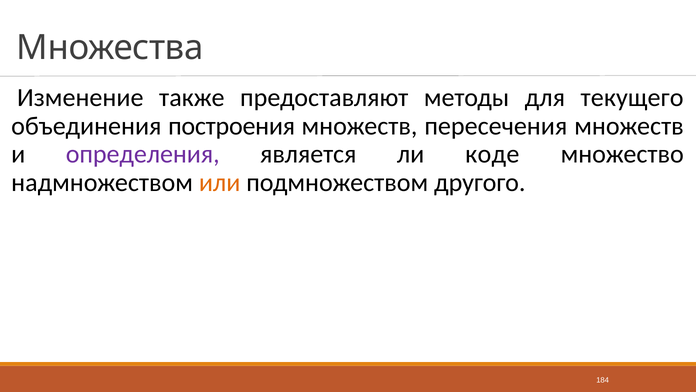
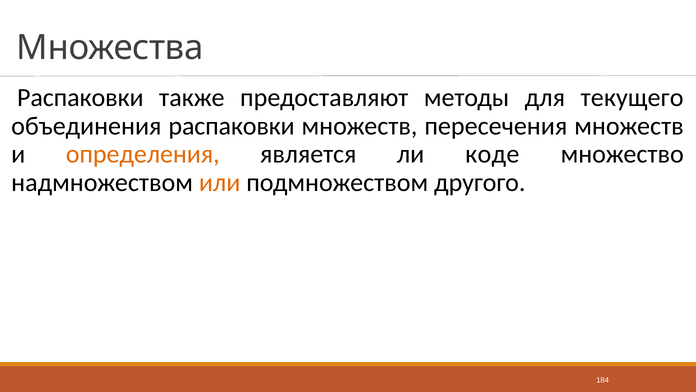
Изменение: Изменение -> Распаковки (80, 98)
объединения построения: построения -> распаковки (232, 126)
определения colour: purple -> orange (143, 154)
